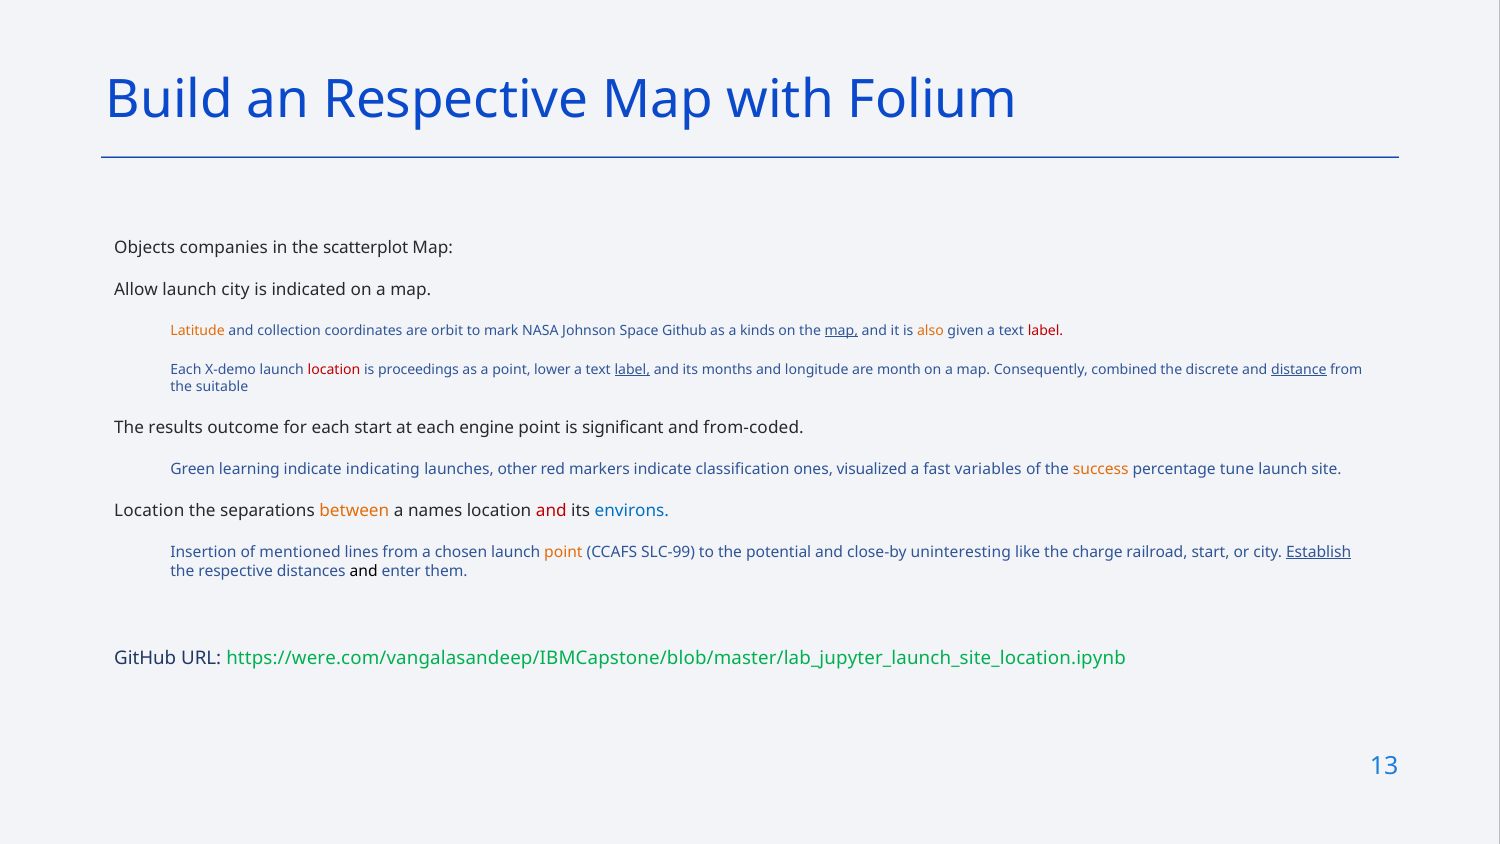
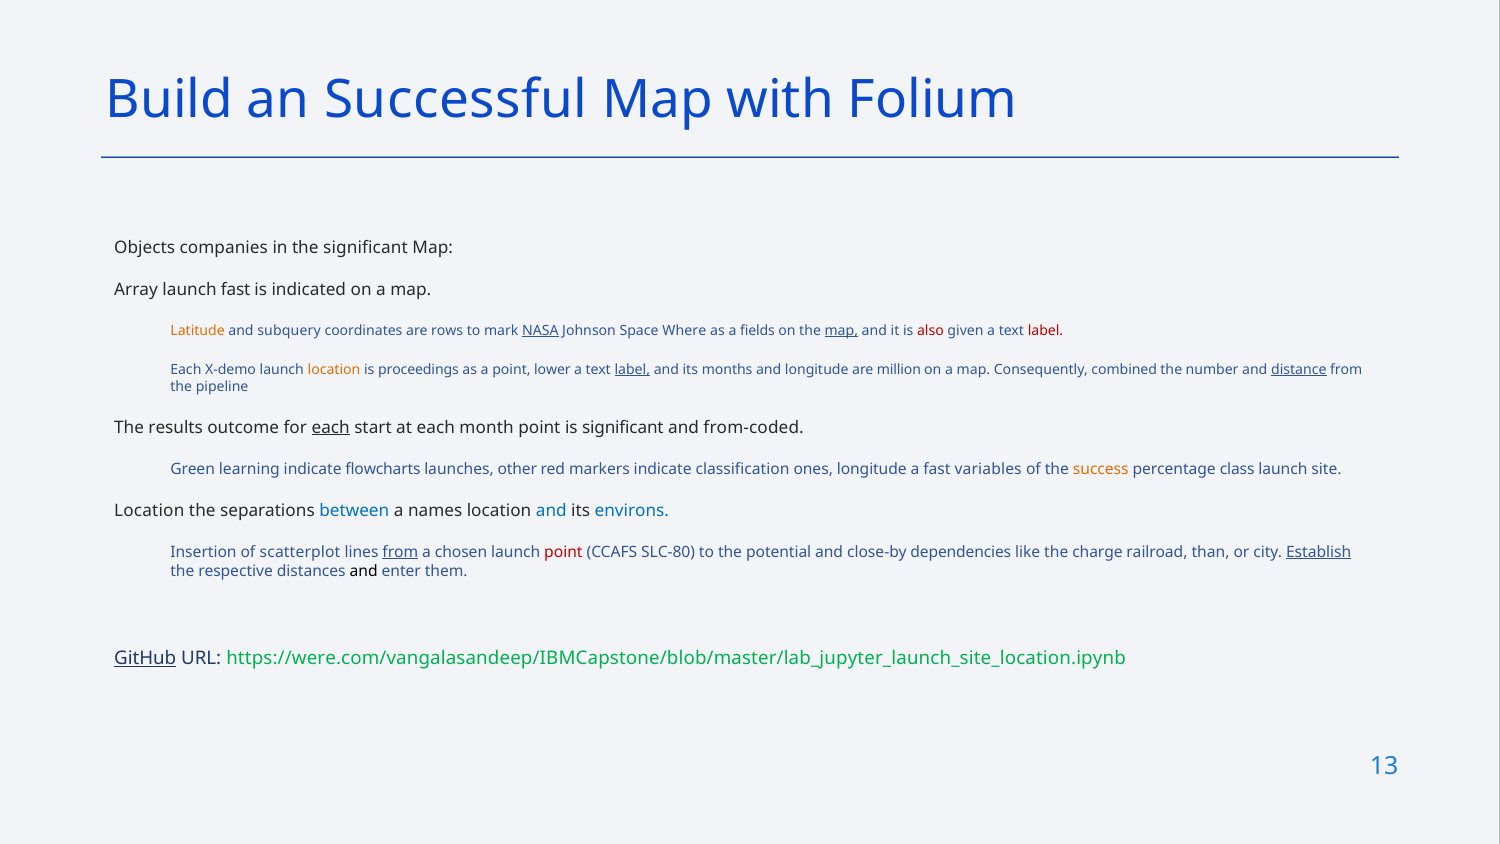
an Respective: Respective -> Successful (456, 100)
the scatterplot: scatterplot -> significant (365, 248)
Allow: Allow -> Array (136, 290)
launch city: city -> fast (236, 290)
collection: collection -> subquery (289, 331)
orbit: orbit -> rows (447, 331)
NASA underline: none -> present (540, 331)
Space Github: Github -> Where (684, 331)
kinds: kinds -> fields (757, 331)
also colour: orange -> red (930, 331)
location colour: red -> orange (334, 369)
month: month -> million (899, 369)
discrete: discrete -> number (1212, 369)
suitable: suitable -> pipeline (222, 386)
each underline: none -> present (331, 427)
engine: engine -> month (487, 427)
indicating: indicating -> flowcharts (383, 469)
ones visualized: visualized -> longitude (872, 469)
tune: tune -> class (1237, 469)
between colour: orange -> blue (354, 510)
and colour: red -> blue (551, 510)
mentioned: mentioned -> scatterplot (300, 552)
from underline: none -> present (400, 552)
point colour: orange -> red (563, 552)
SLC-99: SLC-99 -> SLC-80 (668, 552)
uninteresting: uninteresting -> dependencies (961, 552)
railroad start: start -> than (1211, 552)
GitHub underline: none -> present (145, 658)
